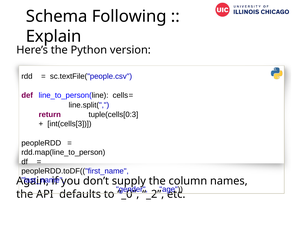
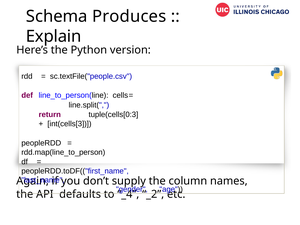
Following: Following -> Produces (129, 16)
_0: _0 -> _4 (128, 194)
